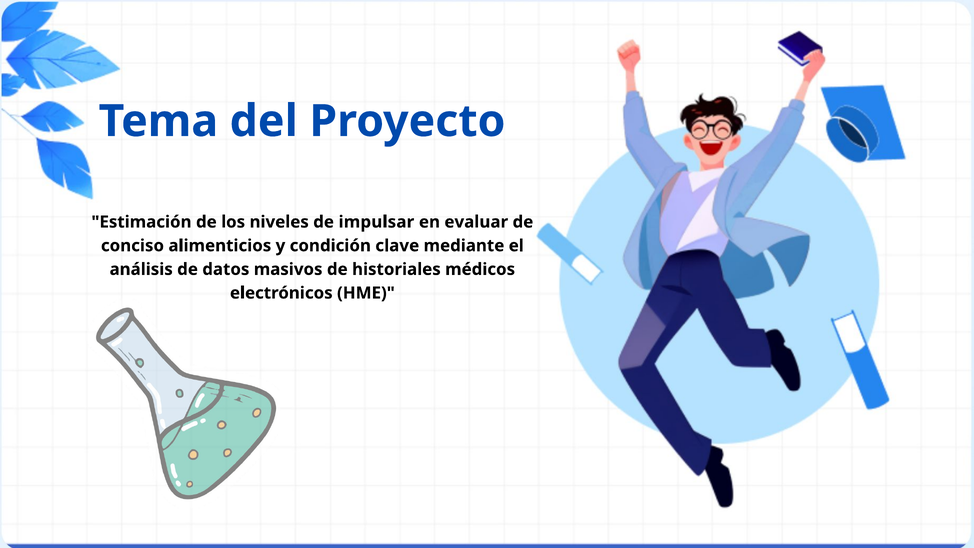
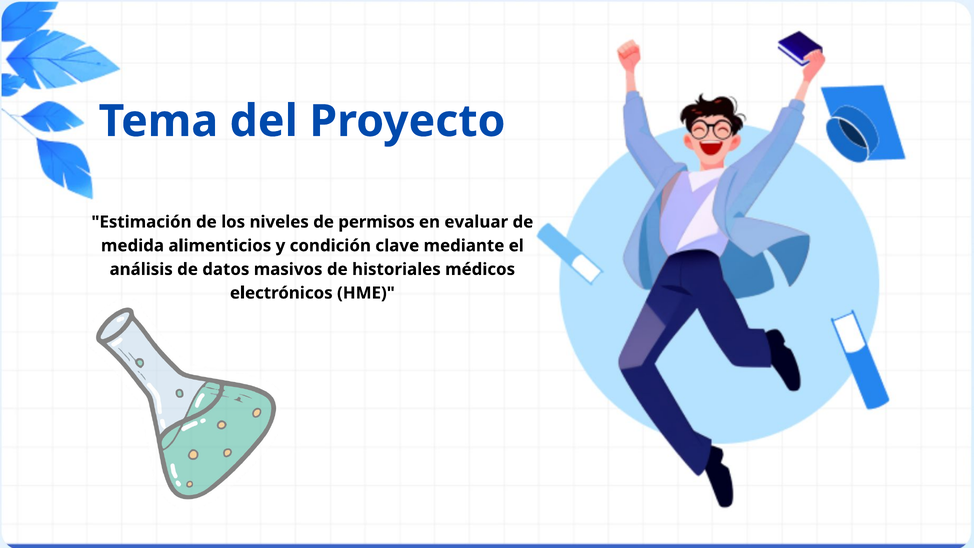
impulsar: impulsar -> permisos (377, 222)
conciso: conciso -> medida (132, 246)
